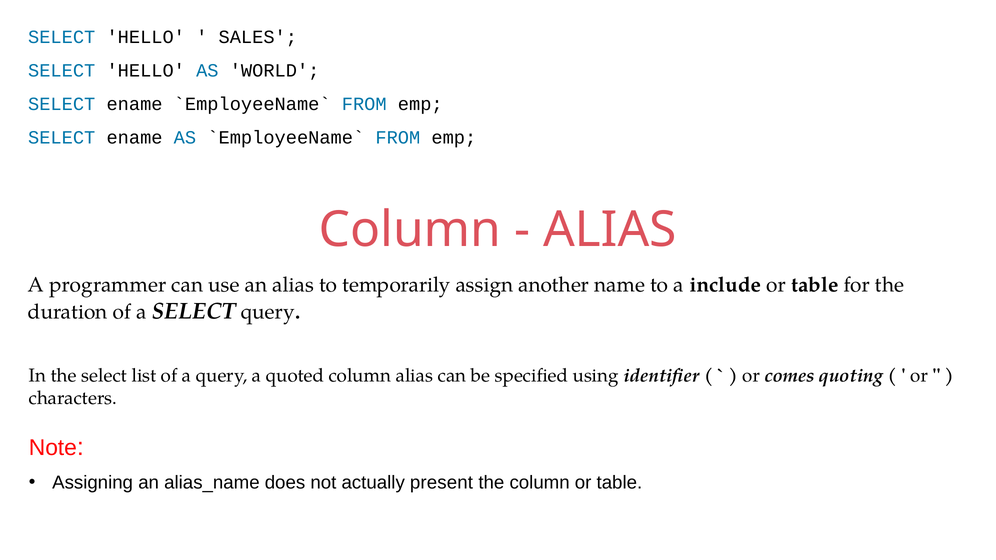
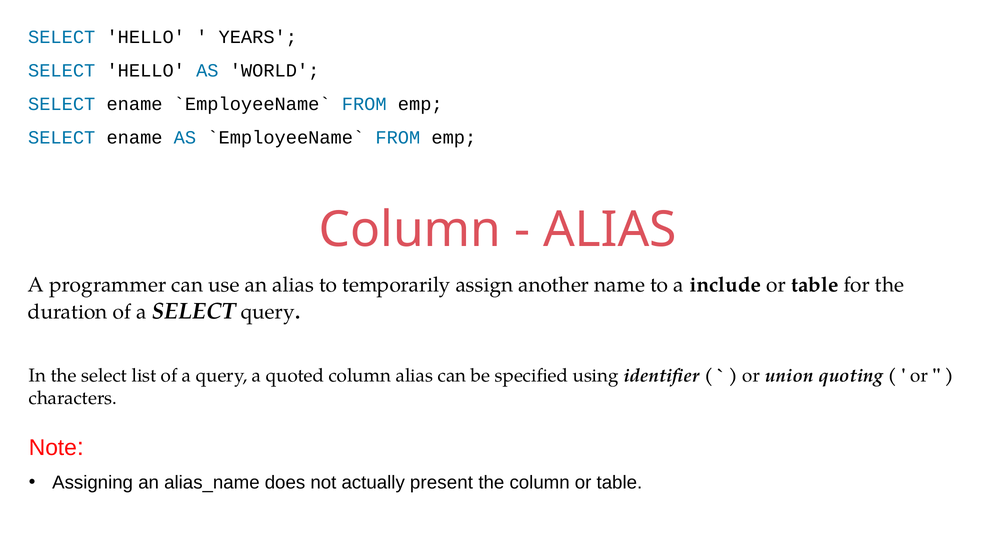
SALES: SALES -> YEARS (258, 37)
comes: comes -> union (789, 376)
